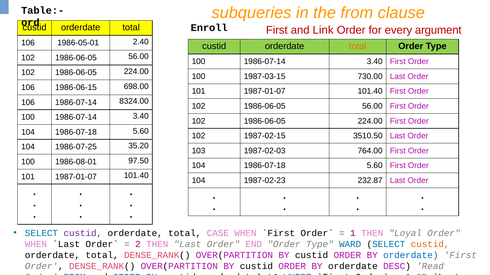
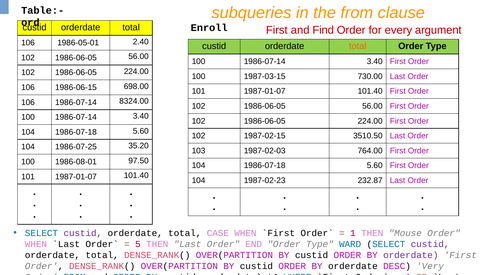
Link: Link -> Find (323, 30)
Loyal: Loyal -> Mouse (405, 234)
2: 2 -> 5 (138, 245)
custid colour: orange -> purple (430, 245)
orderdate colour: blue -> purple (411, 256)
Read: Read -> Very (430, 267)
